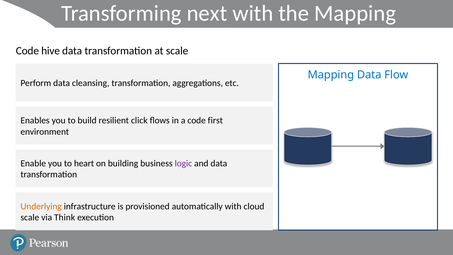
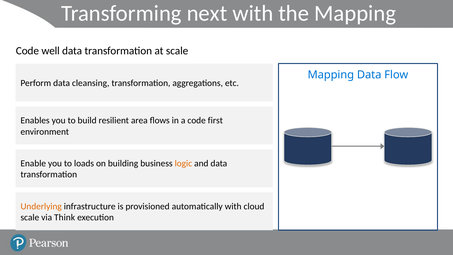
hive: hive -> well (51, 51)
resilient click: click -> area (139, 120)
heart: heart -> loads (84, 163)
logic colour: purple -> orange (183, 163)
